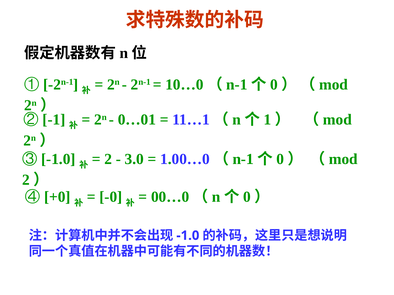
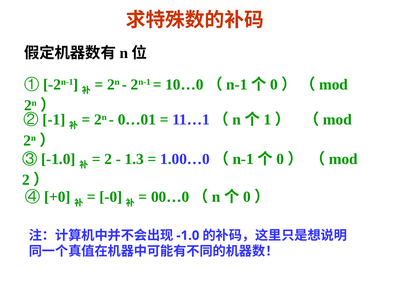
3.0: 3.0 -> 1.3 (134, 159)
